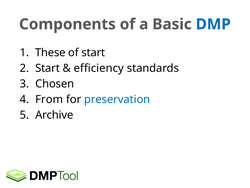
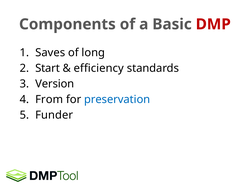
DMP colour: blue -> red (213, 24)
These: These -> Saves (50, 52)
of start: start -> long (93, 52)
Chosen: Chosen -> Version (55, 84)
Archive: Archive -> Funder (54, 115)
